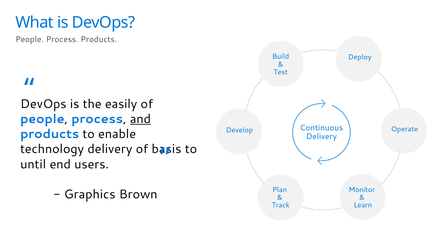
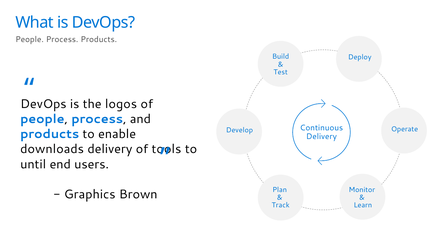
easily: easily -> logos (121, 104)
and underline: present -> none (140, 119)
technology: technology -> downloads (52, 149)
basis: basis -> tools (167, 149)
